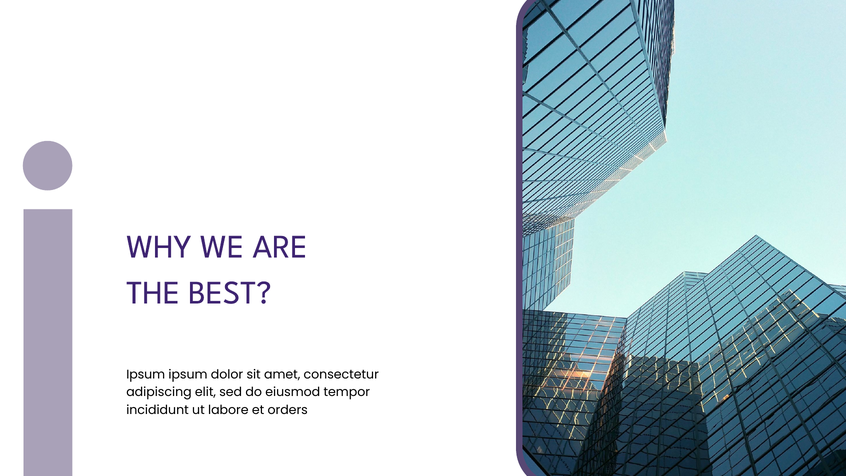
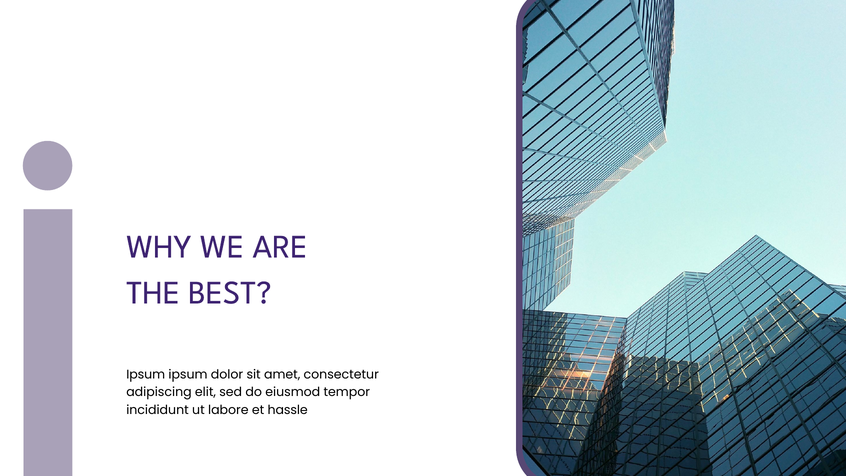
orders: orders -> hassle (288, 410)
